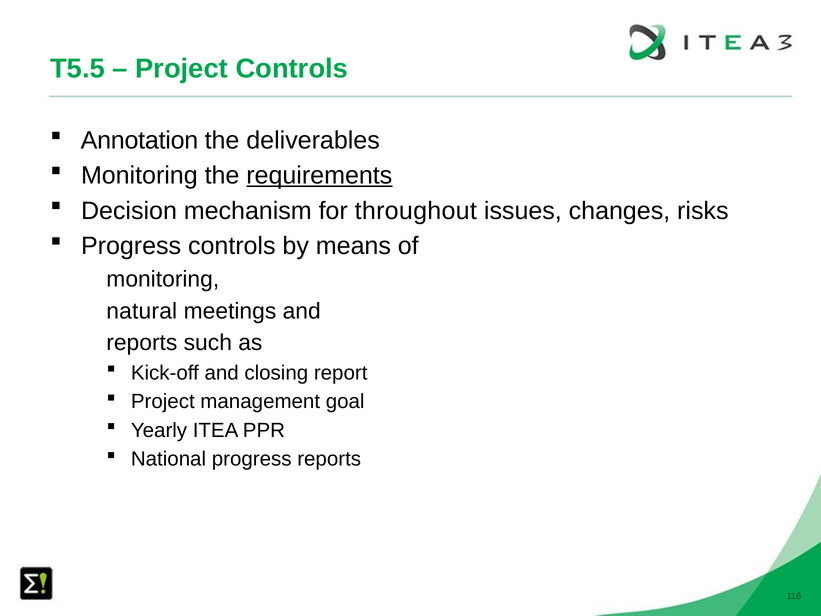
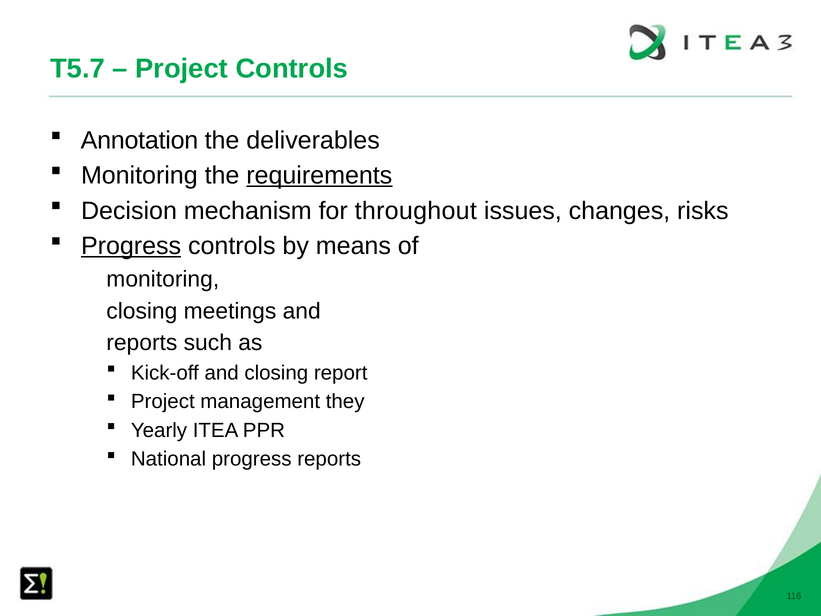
T5.5: T5.5 -> T5.7 (78, 69)
Progress underline: none -> present (131, 246)
natural: natural -> closing (142, 311)
goal: goal -> they (345, 401)
